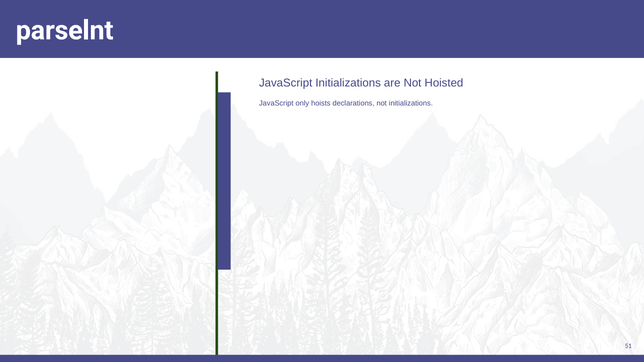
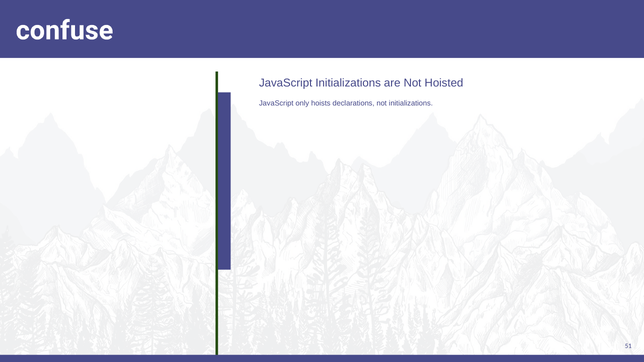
parselnt: parselnt -> confuse (65, 31)
